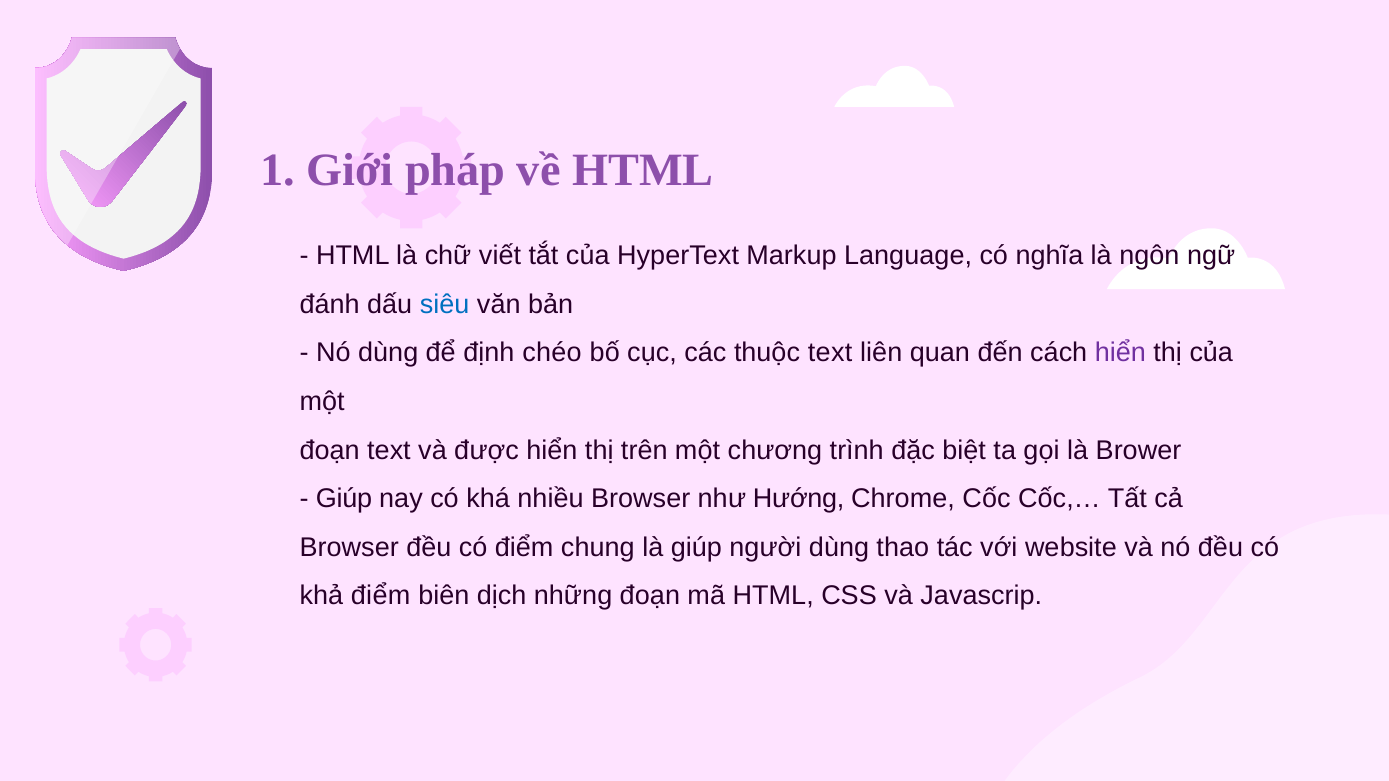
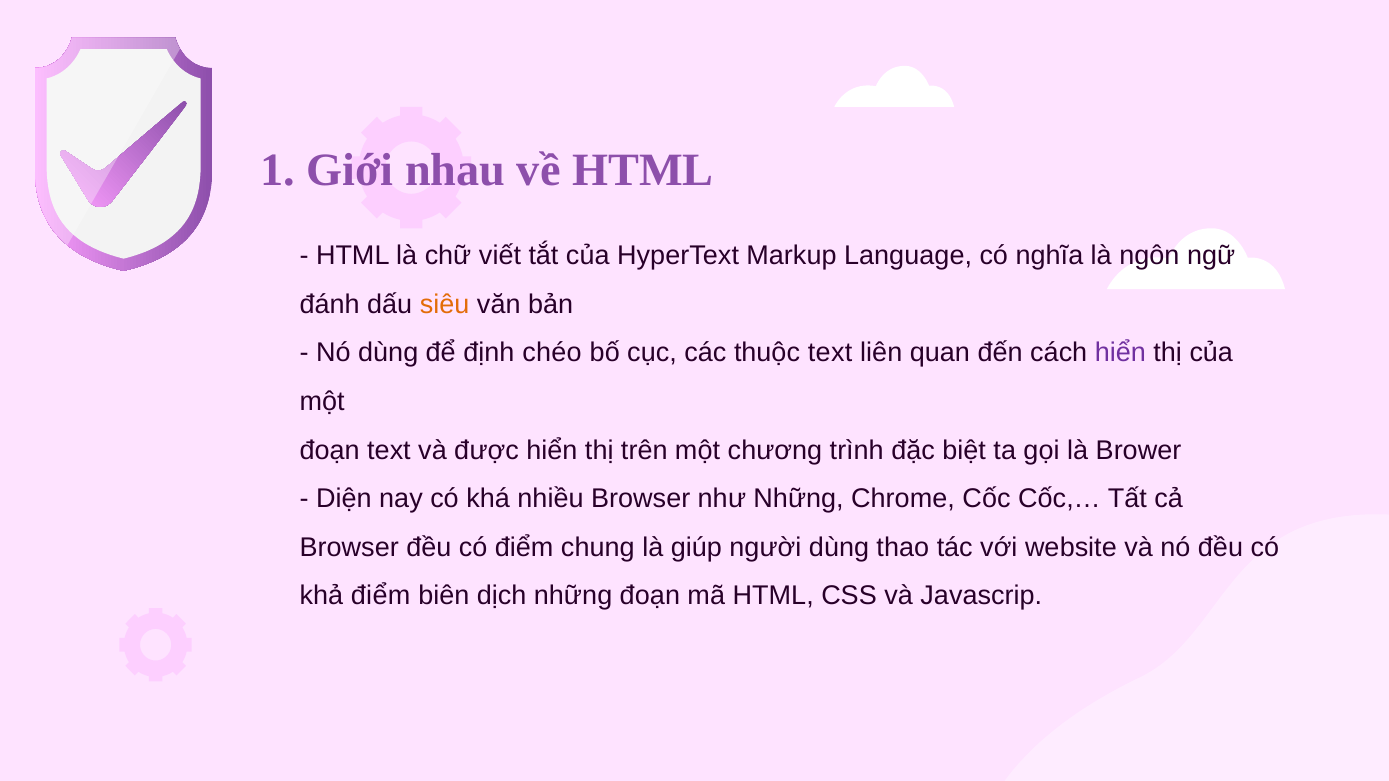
pháp: pháp -> nhau (455, 170)
siêu colour: blue -> orange (445, 304)
Giúp: Giúp -> Diện (344, 499)
như Hướng: Hướng -> Những (799, 499)
